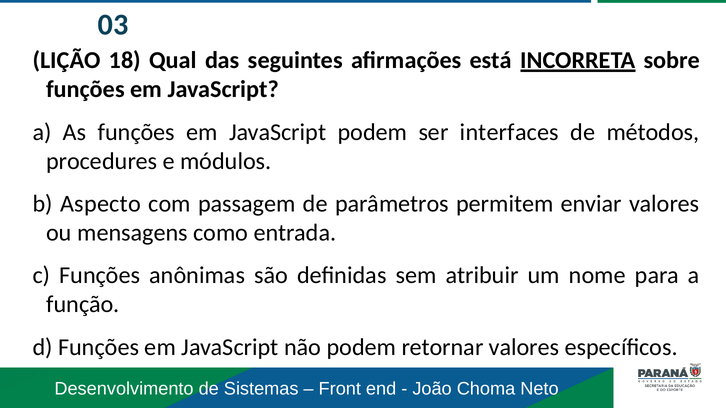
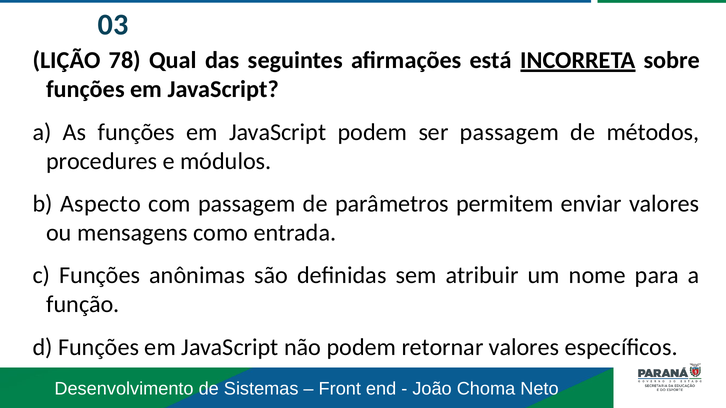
18: 18 -> 78 (125, 61)
ser interfaces: interfaces -> passagem (509, 132)
